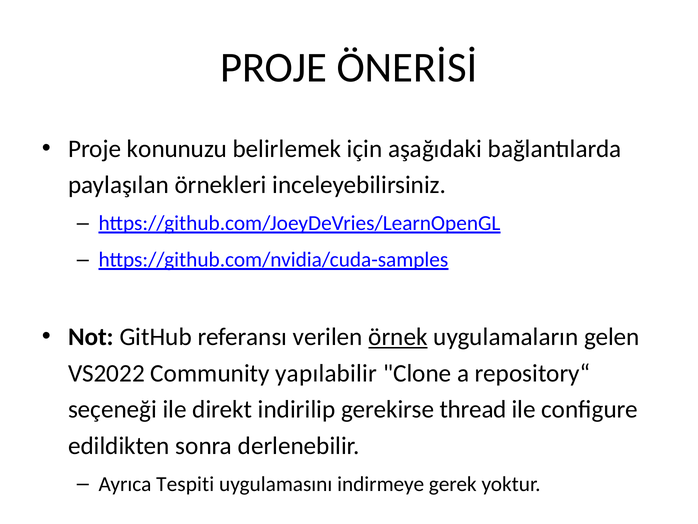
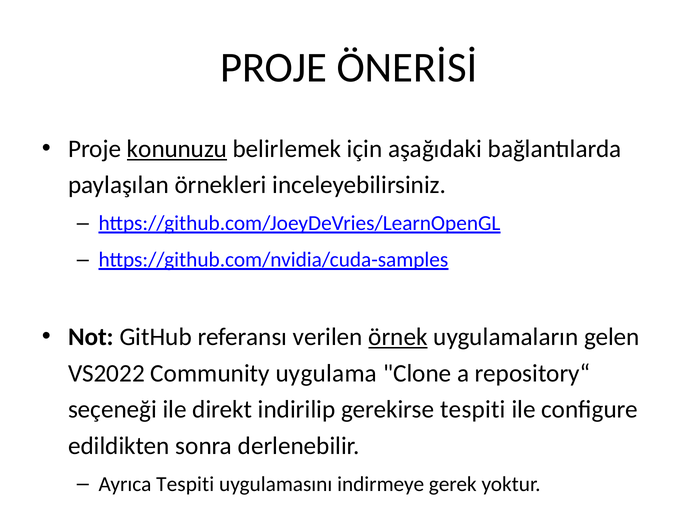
konunuzu underline: none -> present (177, 149)
yapılabilir: yapılabilir -> uygulama (326, 373)
gerekirse thread: thread -> tespiti (473, 409)
